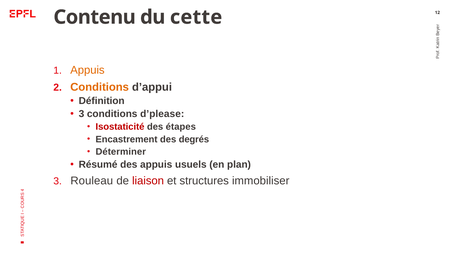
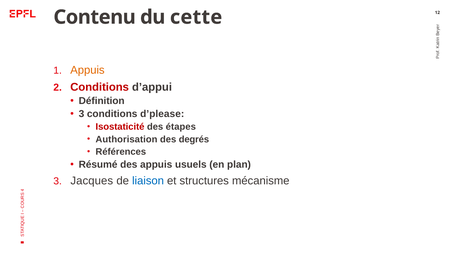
Conditions colour: orange -> red (100, 87)
Encastrement: Encastrement -> Authorisation (126, 139)
Déterminer: Déterminer -> Références (121, 152)
Rouleau: Rouleau -> Jacques (92, 181)
liaison colour: red -> blue (148, 181)
immobiliser: immobiliser -> mécanisme (261, 181)
